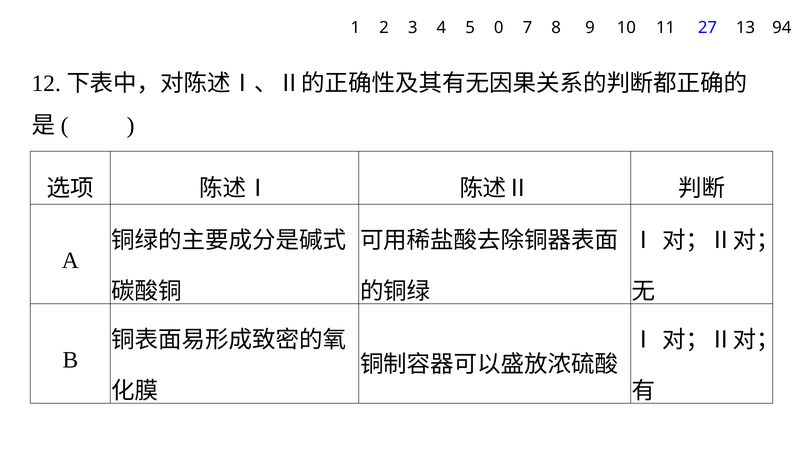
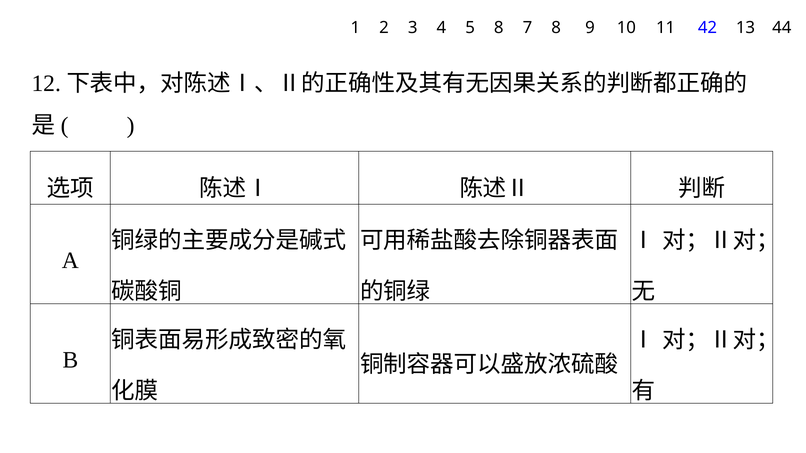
5 0: 0 -> 8 (499, 28)
27: 27 -> 42 (707, 28)
94: 94 -> 44 (782, 28)
